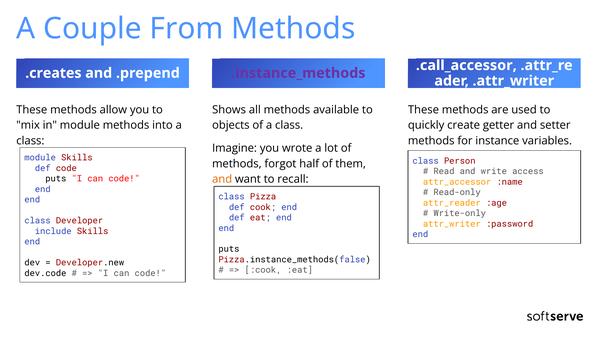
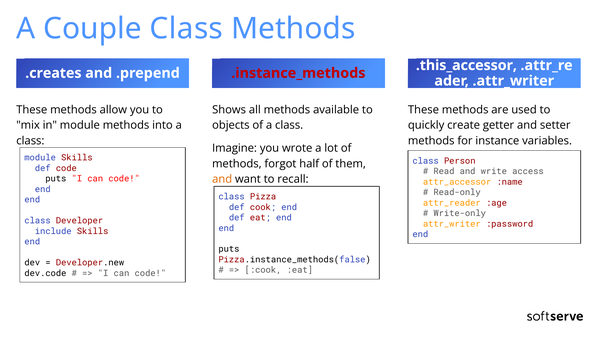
Couple From: From -> Class (186, 29)
.call_accessor: .call_accessor -> .this_accessor (466, 65)
.instance_methods colour: purple -> red (298, 73)
